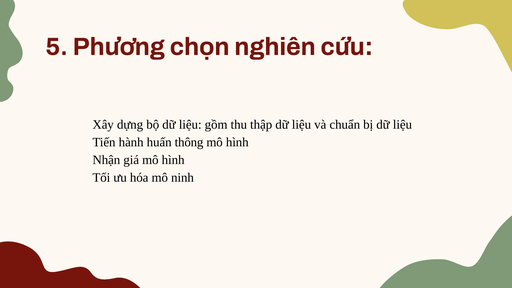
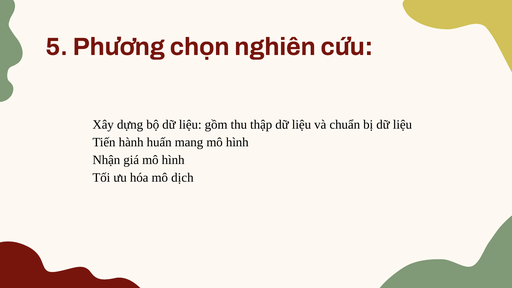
thông: thông -> mang (189, 142)
ninh: ninh -> dịch (182, 178)
